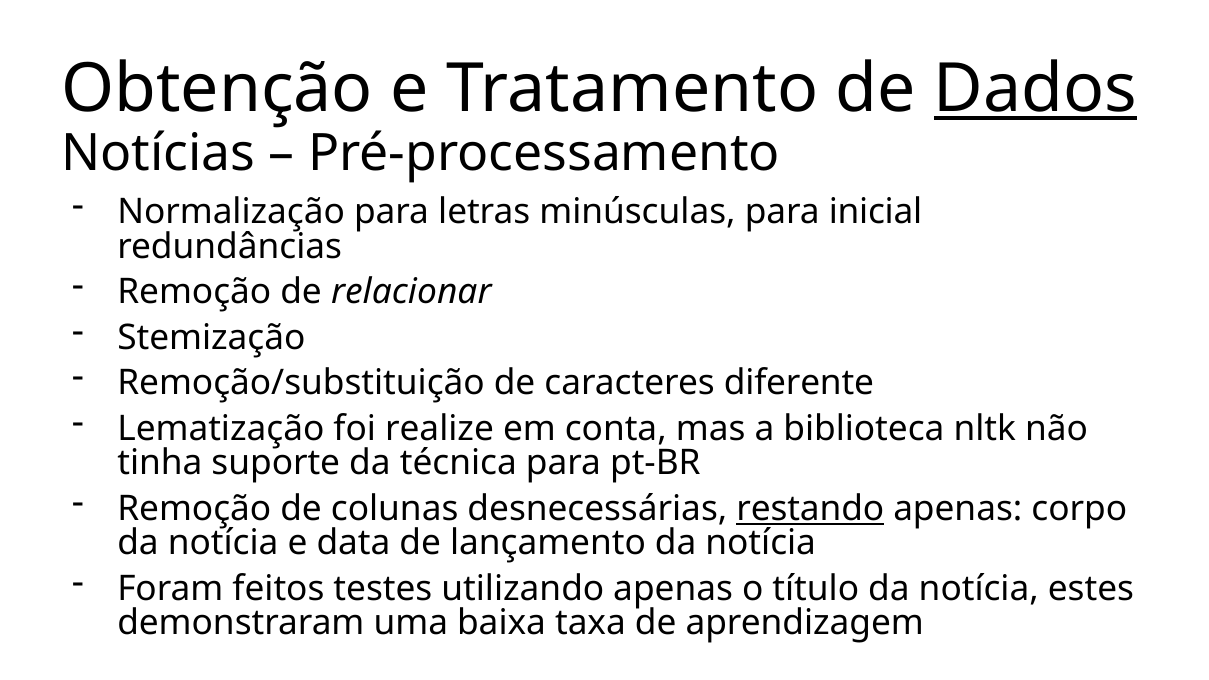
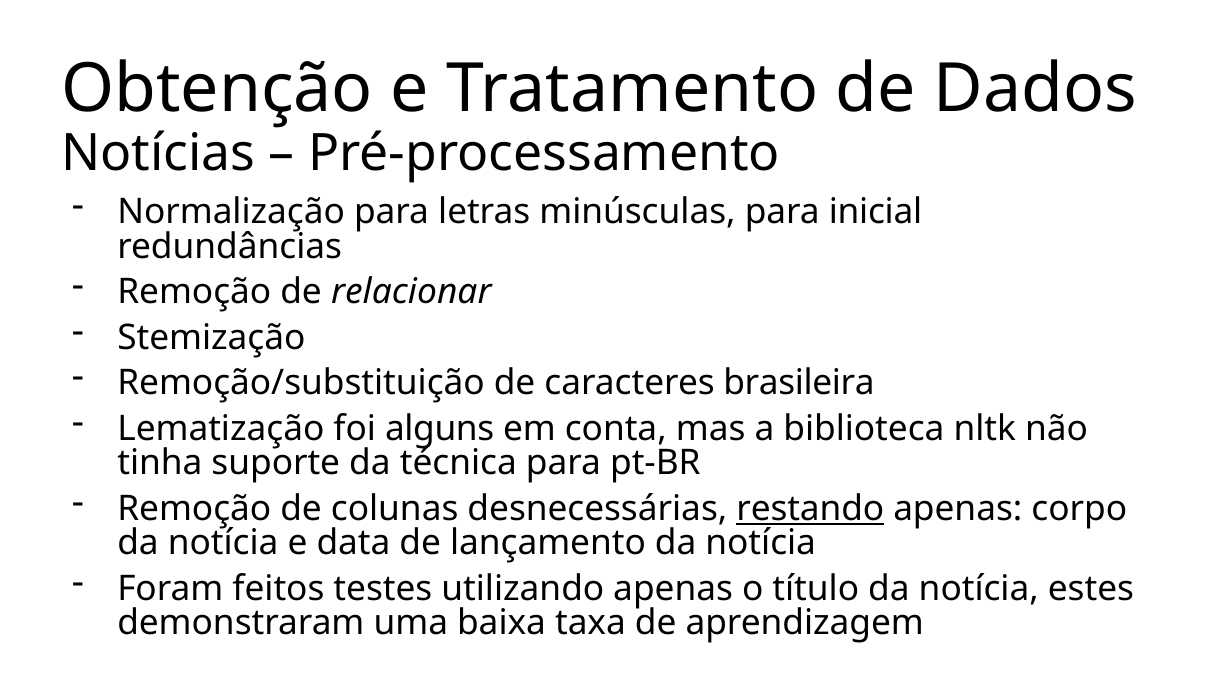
Dados underline: present -> none (1035, 89)
diferente: diferente -> brasileira (799, 383)
realize: realize -> alguns (440, 429)
